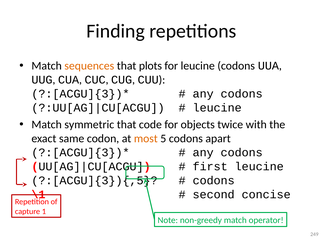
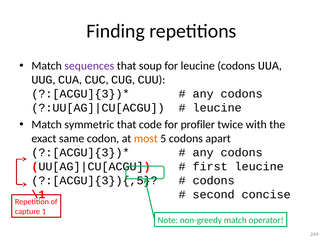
sequences colour: orange -> purple (89, 66)
plots: plots -> soup (150, 66)
objects: objects -> profiler (198, 125)
